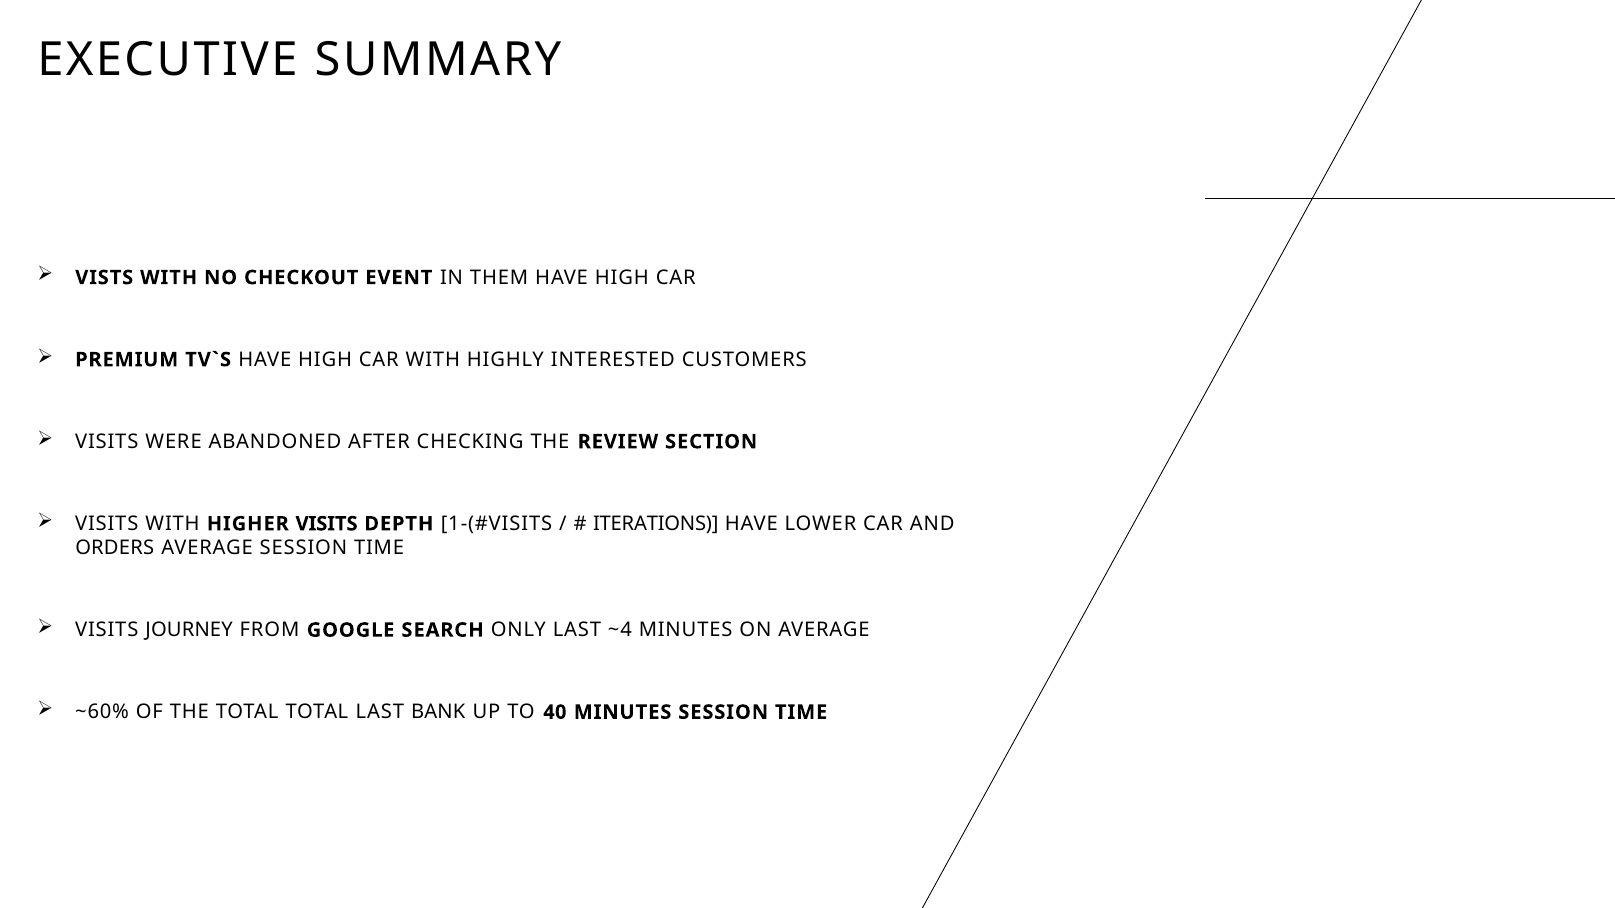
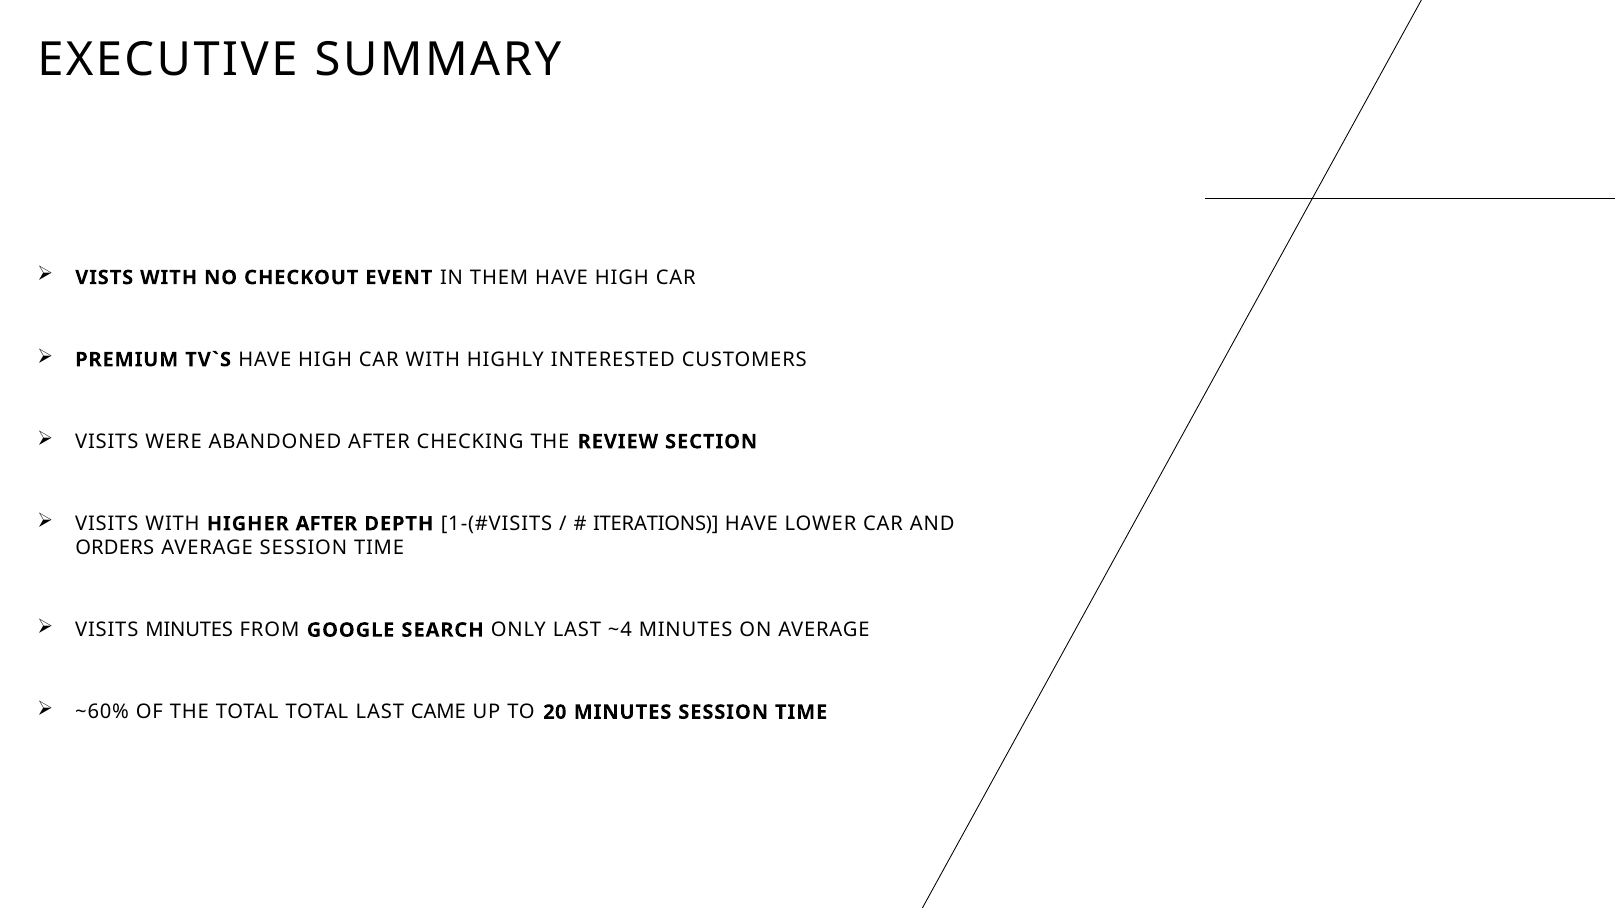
HIGHER VISITS: VISITS -> AFTER (326, 524)
VISITS JOURNEY: JOURNEY -> MINUTES (189, 630)
BANK: BANK -> CAME (438, 713)
40: 40 -> 20 (555, 713)
